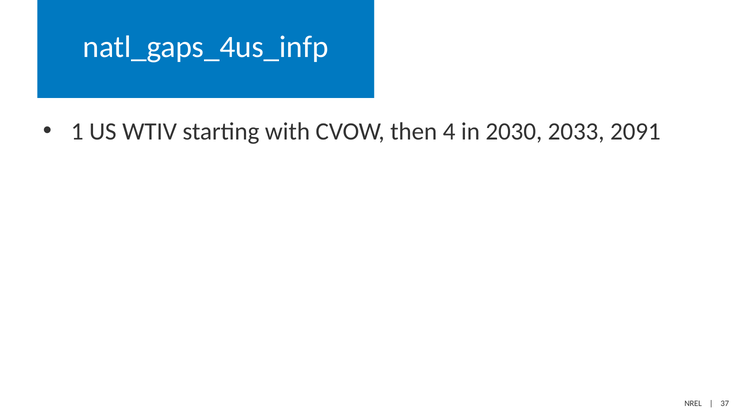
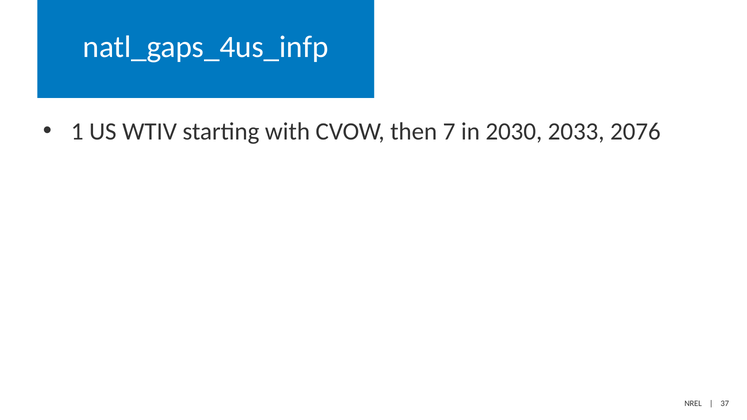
4: 4 -> 7 (449, 132)
2091: 2091 -> 2076 (635, 132)
